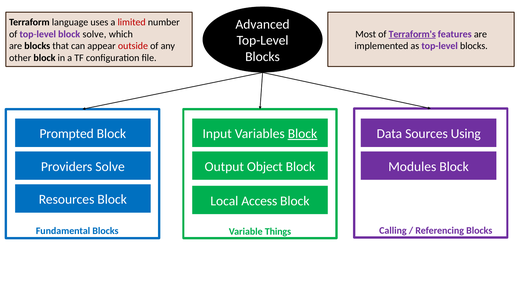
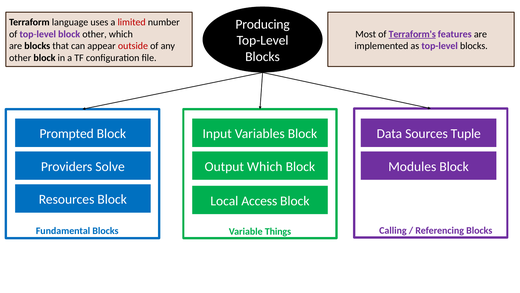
Advanced: Advanced -> Producing (263, 24)
block solve: solve -> other (95, 34)
Block underline: present -> none (303, 133)
Using: Using -> Tuple (466, 133)
Output Object: Object -> Which (265, 166)
